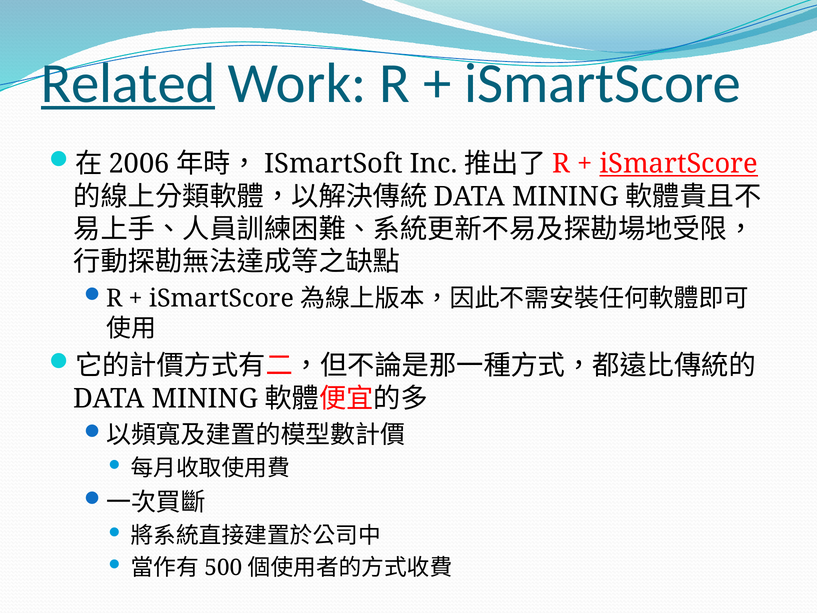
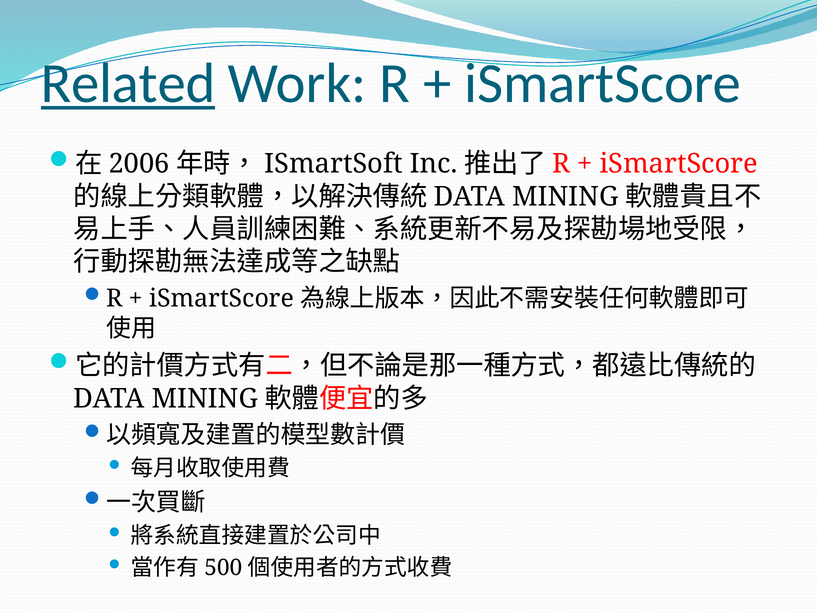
iSmartScore underline: present -> none (679, 164)
